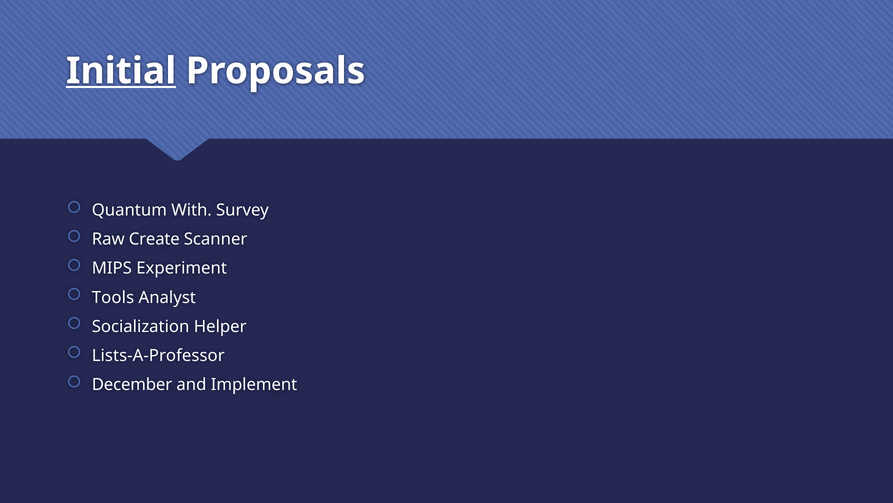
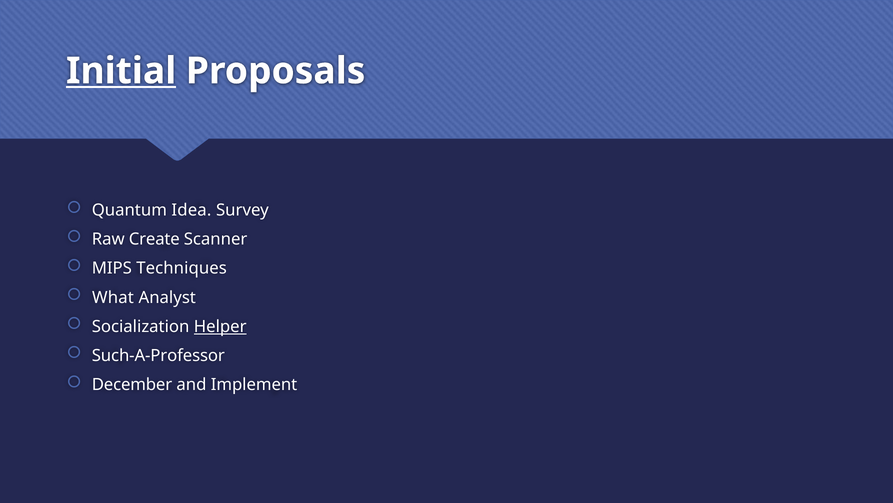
With: With -> Idea (191, 210)
Experiment: Experiment -> Techniques (182, 268)
Tools: Tools -> What (113, 297)
Helper underline: none -> present (220, 326)
Lists-A-Professor: Lists-A-Professor -> Such-A-Professor (158, 355)
